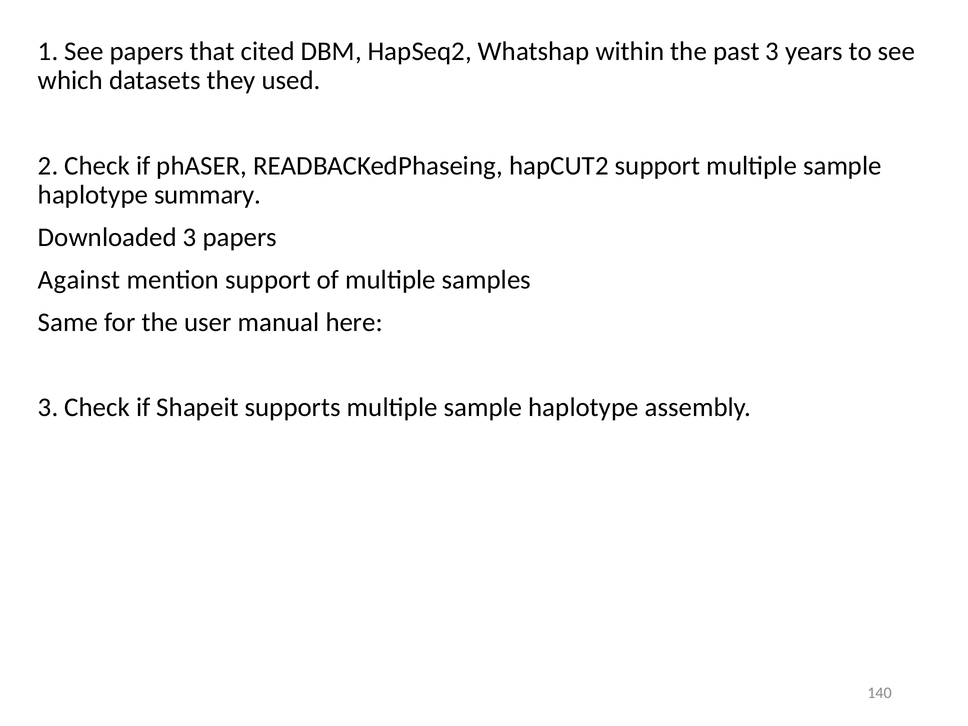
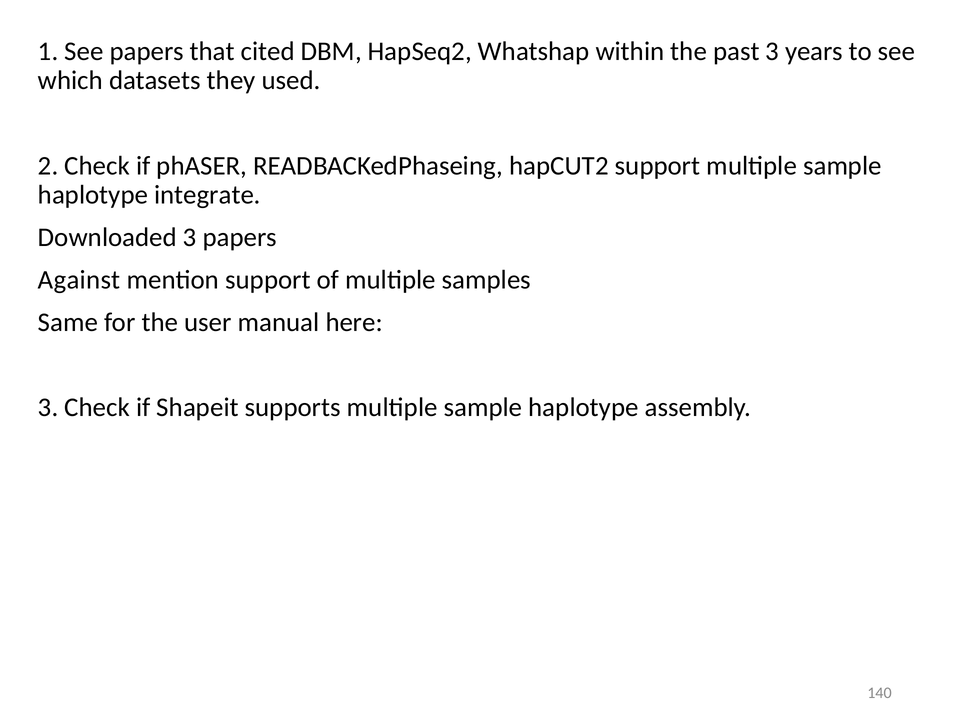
summary: summary -> integrate (207, 195)
